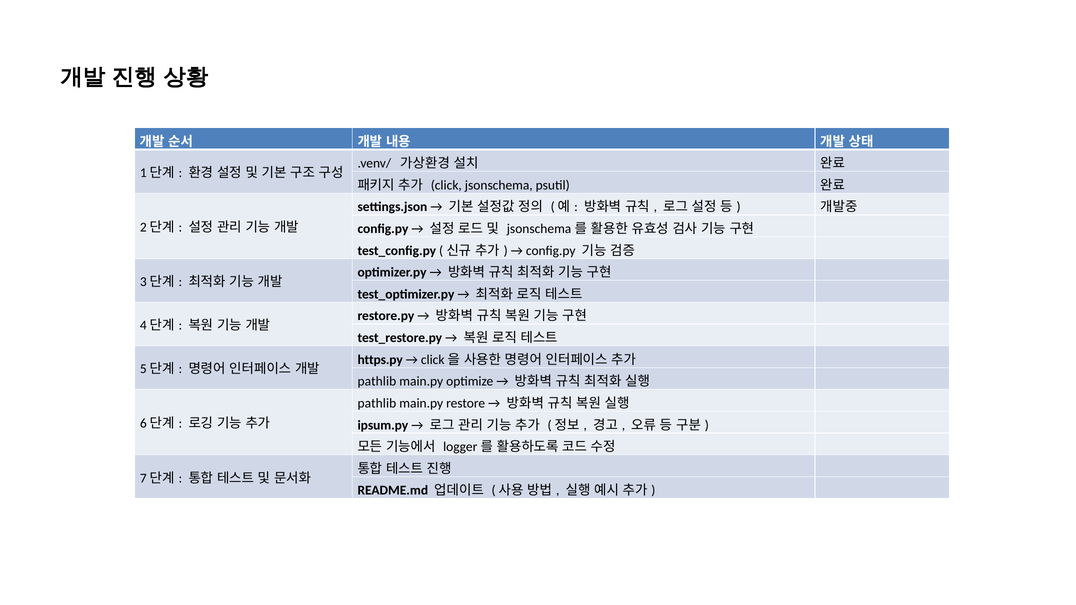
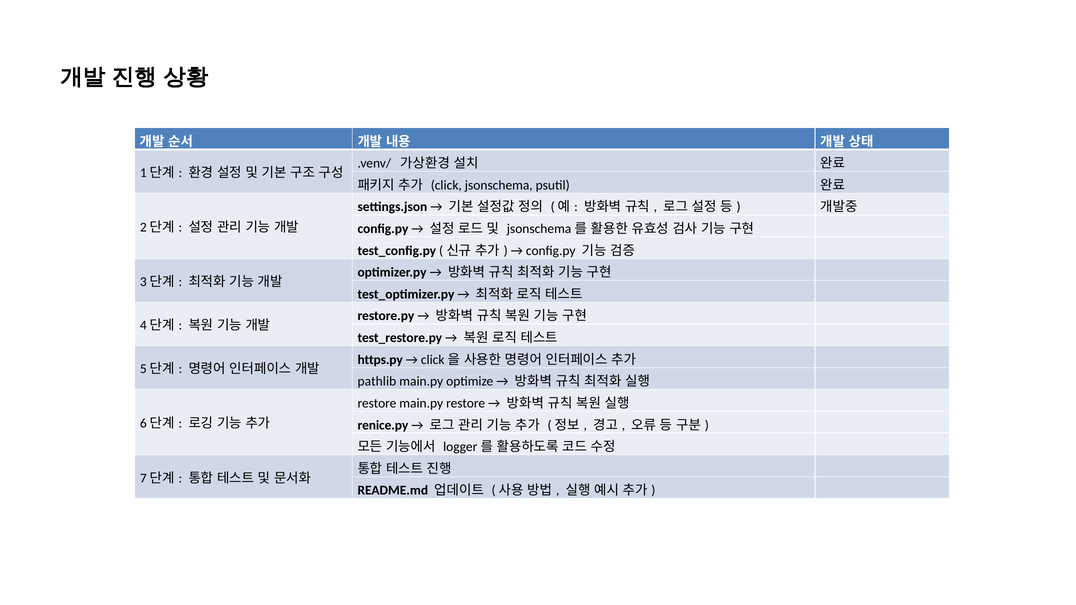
pathlib: pathlib -> restore (377, 403)
ipsum.py: ipsum.py -> renice.py (383, 425)
